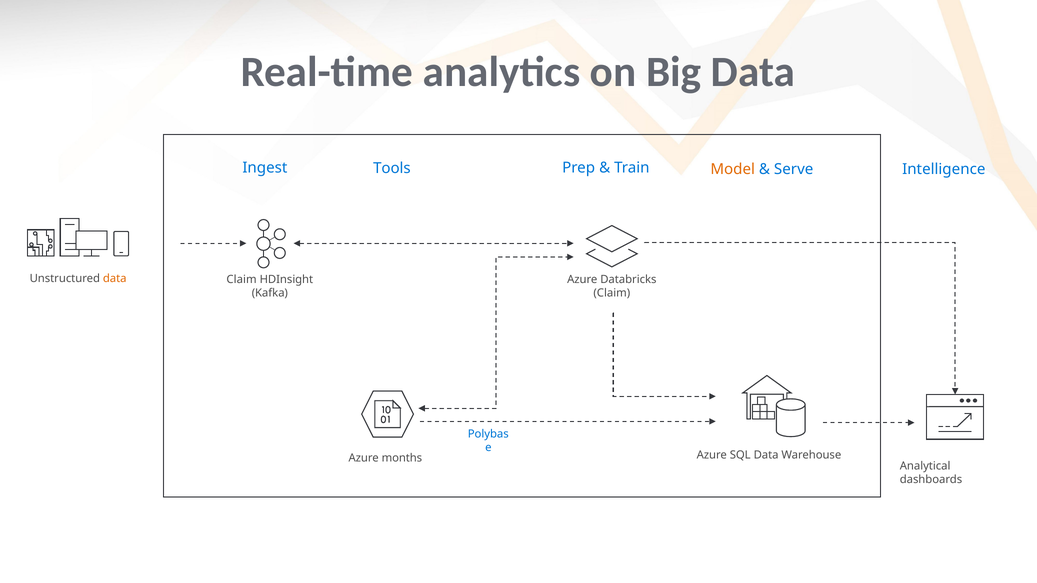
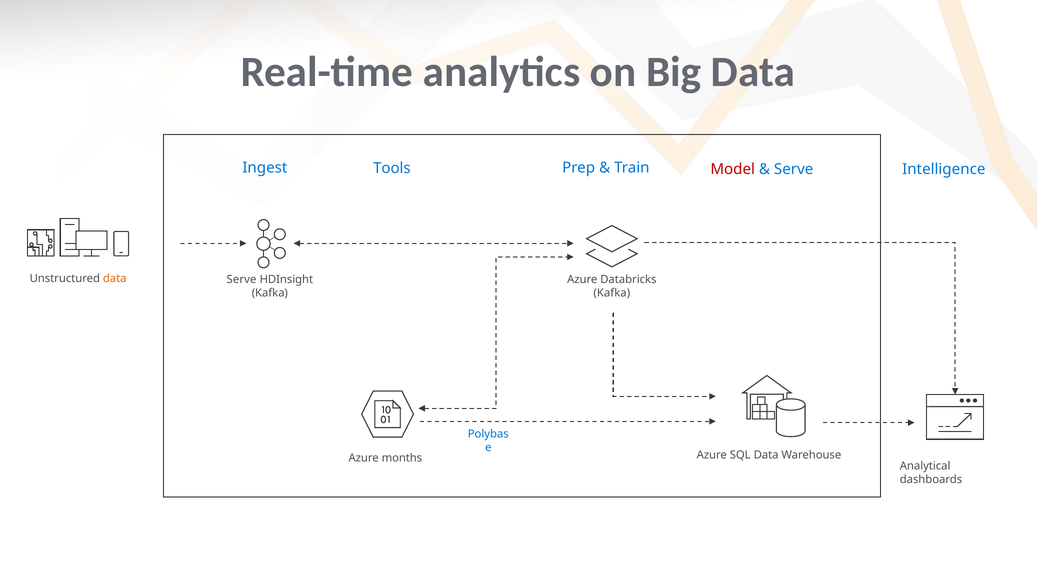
Model colour: orange -> red (733, 169)
Claim: Claim -> Serve (242, 280)
Claim: Claim -> Kafka (612, 293)
